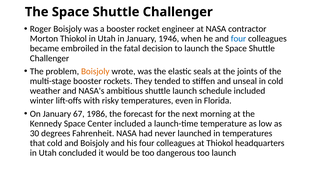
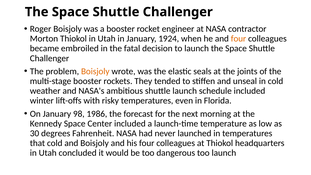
1946: 1946 -> 1924 (169, 39)
four colour: blue -> orange (238, 39)
67: 67 -> 98 (79, 114)
